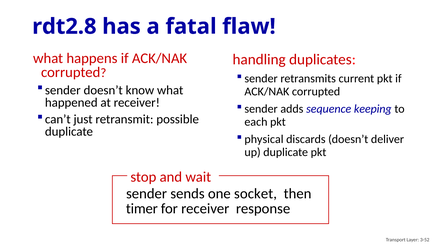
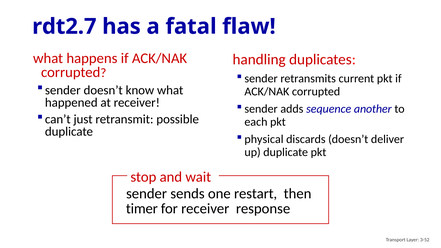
rdt2.8: rdt2.8 -> rdt2.7 (64, 27)
keeping: keeping -> another (373, 109)
socket: socket -> restart (256, 194)
